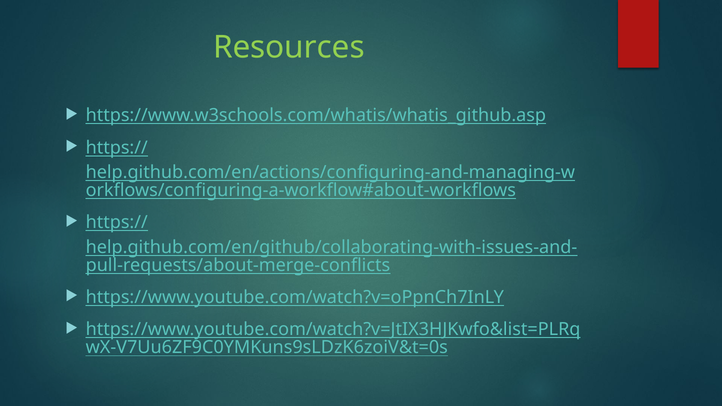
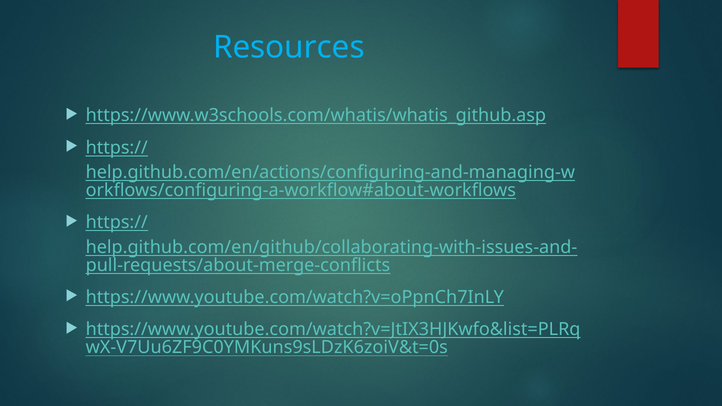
Resources colour: light green -> light blue (289, 48)
